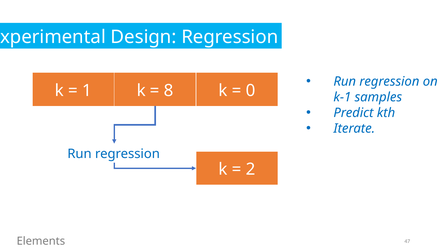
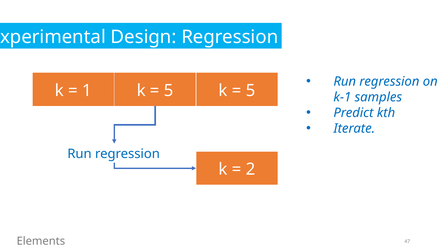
8: 8 -> 5 (169, 90)
0: 0 -> 5 (251, 90)
